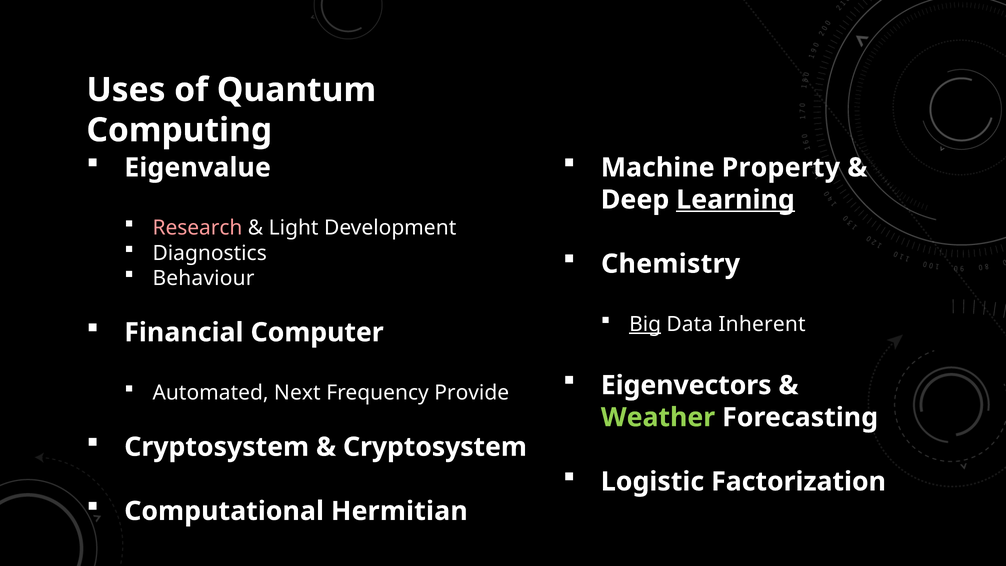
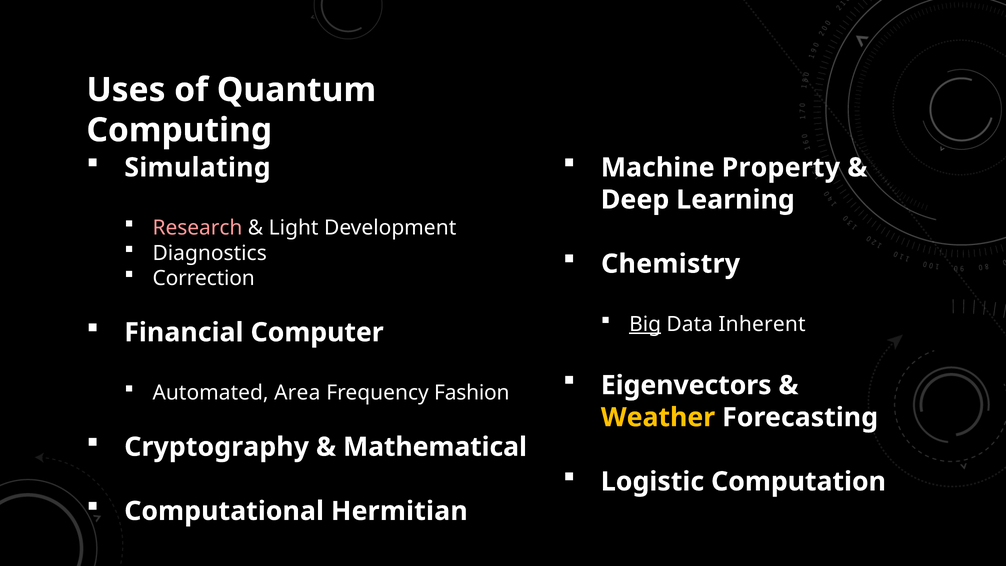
Eigenvalue: Eigenvalue -> Simulating (197, 168)
Learning underline: present -> none (736, 200)
Behaviour: Behaviour -> Correction (204, 278)
Next: Next -> Area (297, 393)
Provide: Provide -> Fashion (472, 393)
Weather colour: light green -> yellow (658, 417)
Cryptosystem: Cryptosystem -> Cryptography (217, 447)
Cryptosystem: Cryptosystem -> Mathematical (435, 447)
Factorization: Factorization -> Computation (799, 481)
